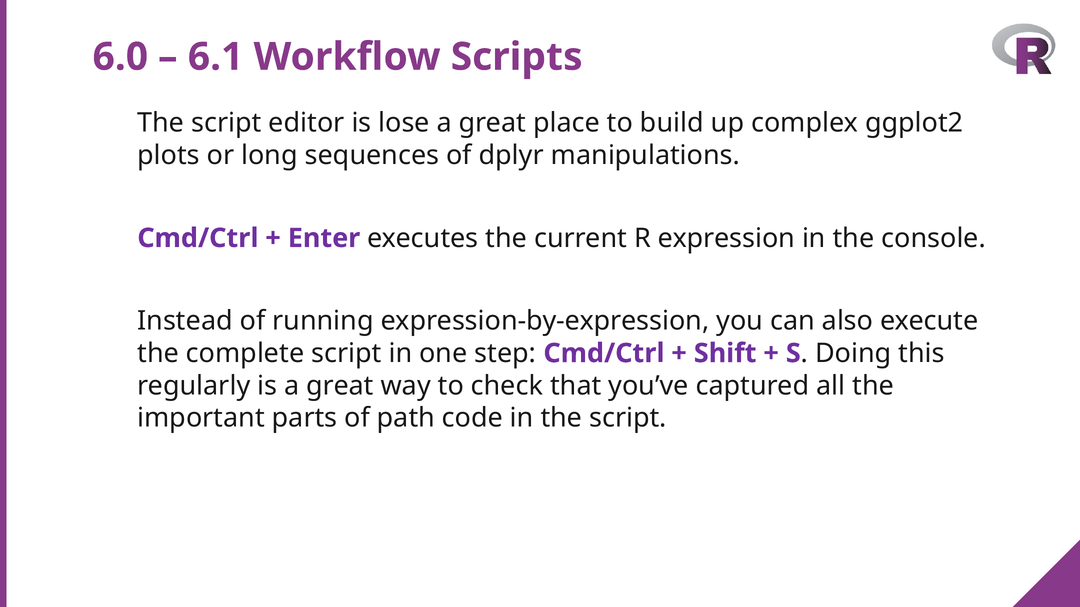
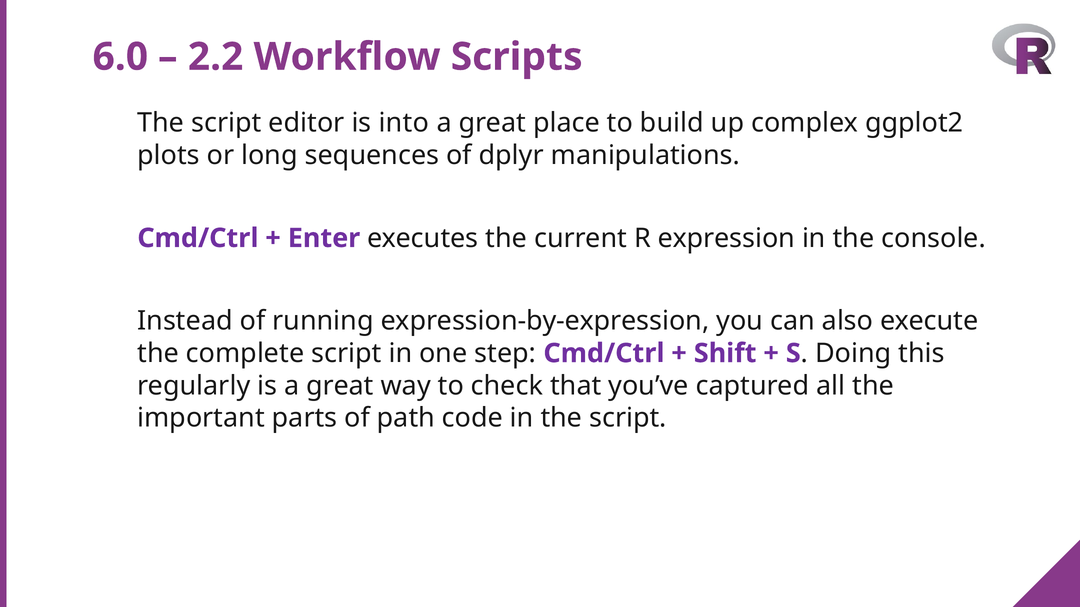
6.1: 6.1 -> 2.2 (216, 57)
lose: lose -> into (404, 123)
